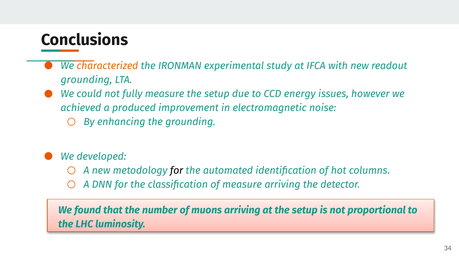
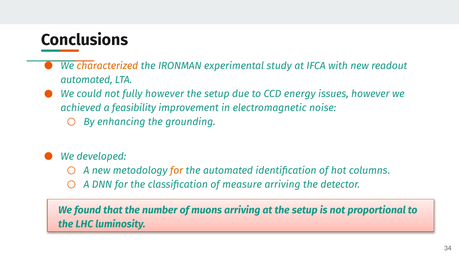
grounding: grounding -> automated (87, 80)
fully measure: measure -> however (165, 94)
produced: produced -> feasibility (134, 108)
for colour: black -> orange (177, 171)
